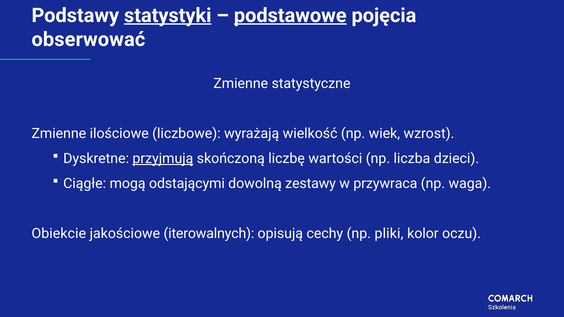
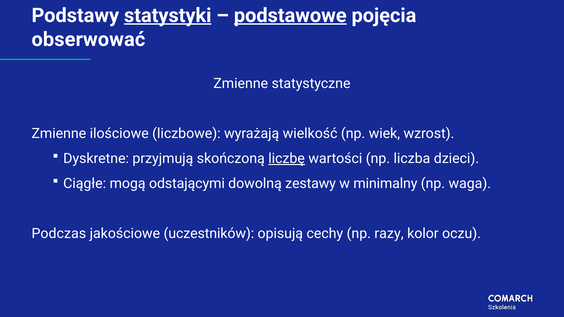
przyjmują underline: present -> none (163, 159)
liczbę underline: none -> present (287, 159)
przywraca: przywraca -> minimalny (385, 184)
Obiekcie: Obiekcie -> Podczas (59, 234)
iterowalnych: iterowalnych -> uczestników (209, 234)
pliki: pliki -> razy (389, 234)
